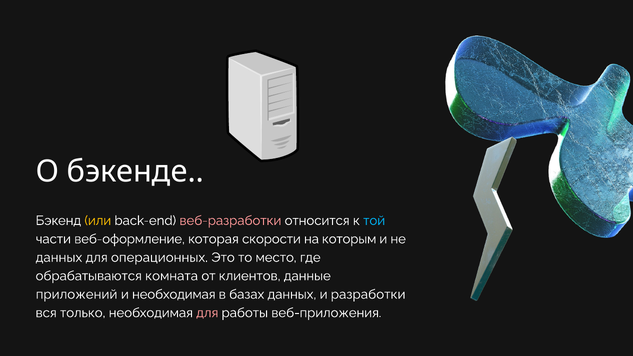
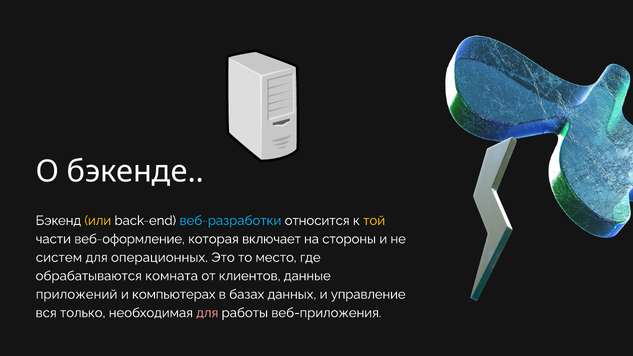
веб-разработки colour: pink -> light blue (230, 221)
той colour: light blue -> yellow (374, 221)
скорости: скорости -> включает (271, 239)
которым: которым -> стороны (349, 239)
данных: данных -> систем (59, 257)
и необходимая: необходимая -> компьютерах (174, 294)
разработки: разработки -> управление (368, 294)
